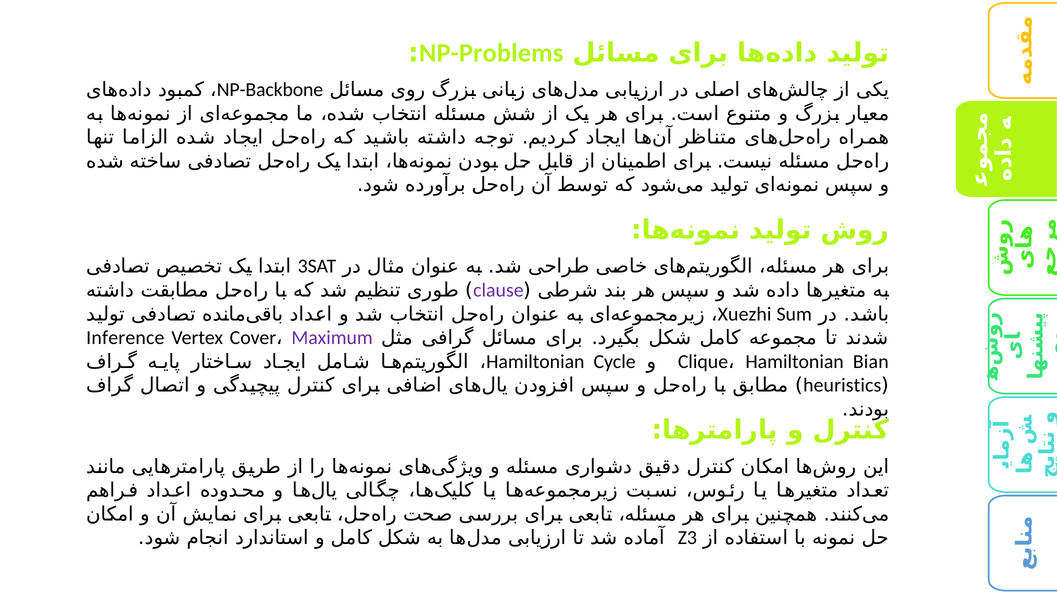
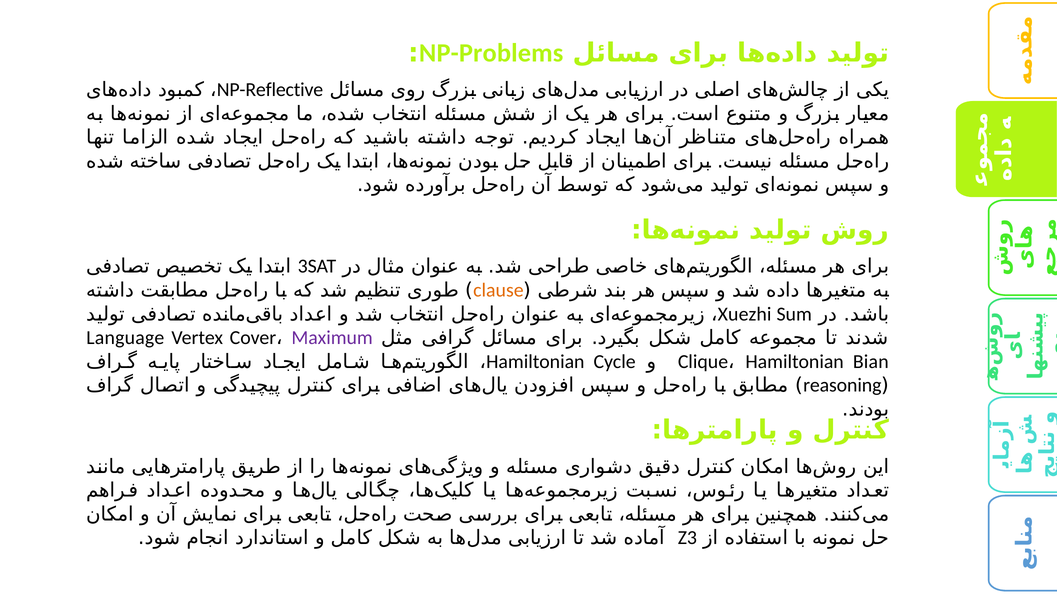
NP-Backbone: NP-Backbone -> NP-Reflective (270, 90)
clause colour: purple -> orange (498, 290)
Inference: Inference -> Language (125, 338)
heuristics: heuristics -> reasoning (842, 386)
